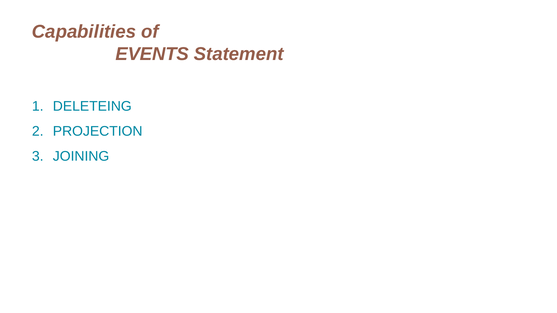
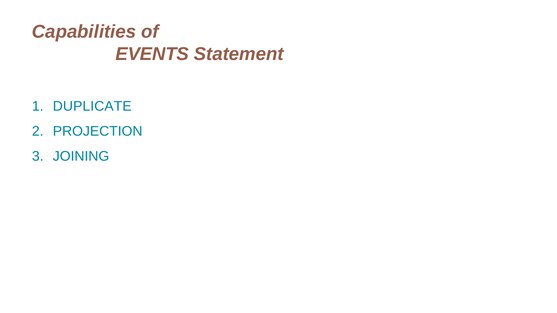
DELETEING: DELETEING -> DUPLICATE (92, 106)
